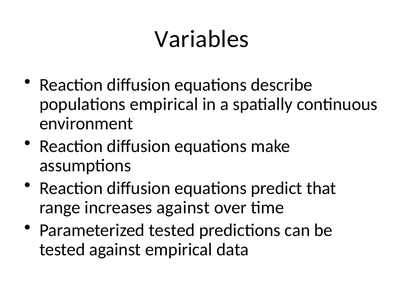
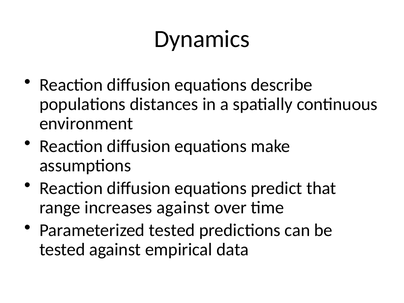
Variables: Variables -> Dynamics (202, 39)
populations empirical: empirical -> distances (164, 104)
